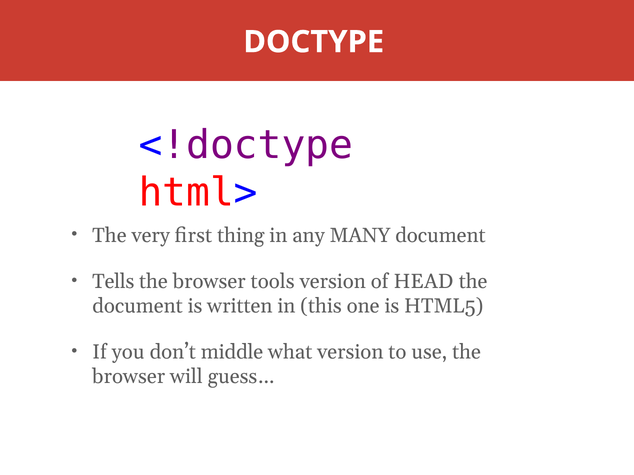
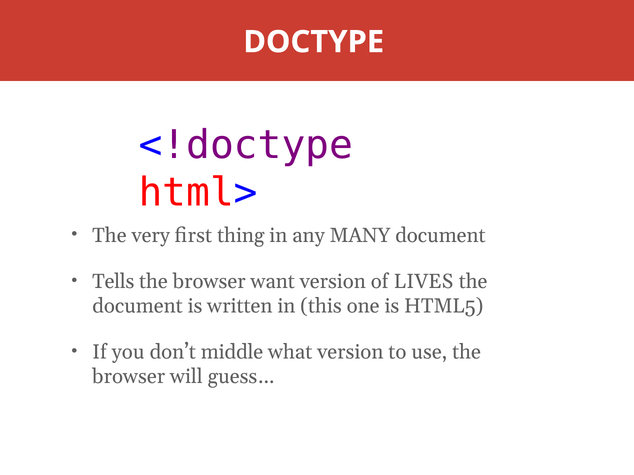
tools: tools -> want (273, 282)
HEAD: HEAD -> LIVES (424, 282)
